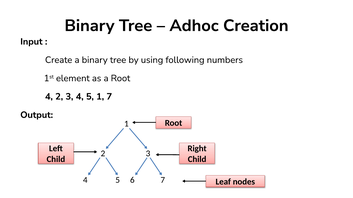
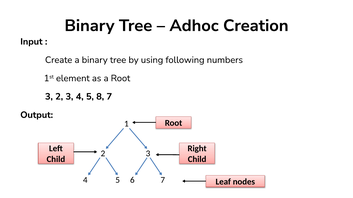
4: 4 -> 3 (49, 97)
5 1: 1 -> 8 (100, 97)
